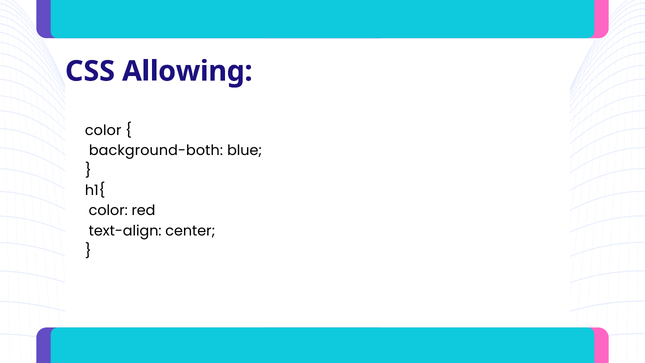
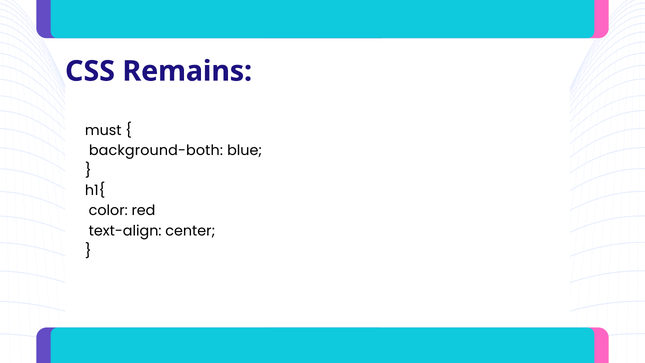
Allowing: Allowing -> Remains (187, 71)
color: color -> must (103, 130)
